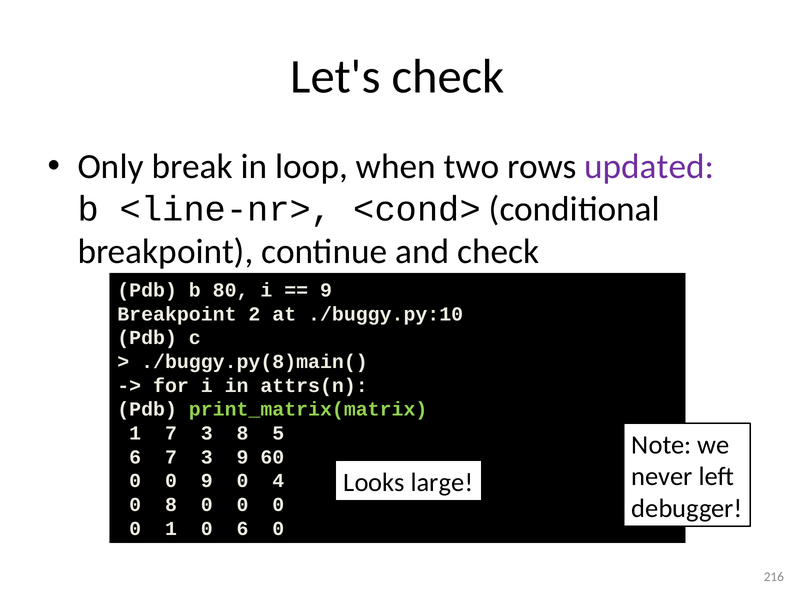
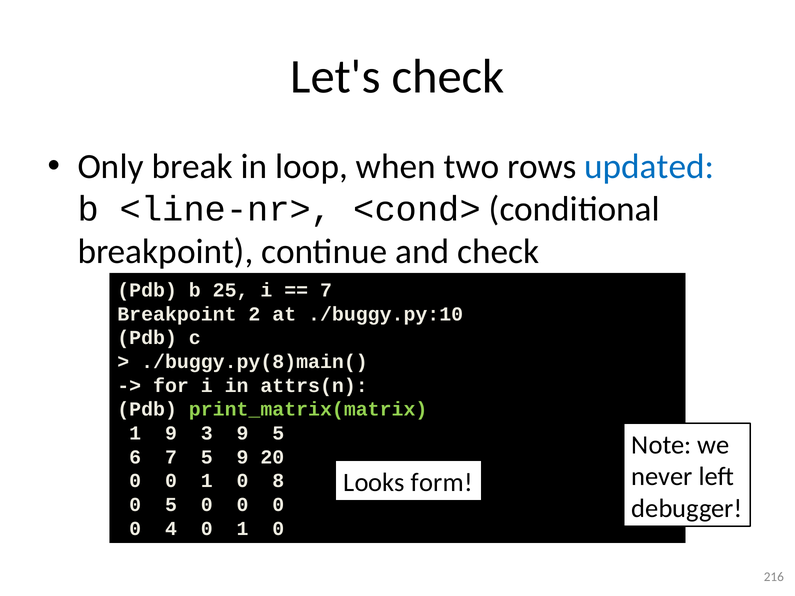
updated colour: purple -> blue (649, 167)
80: 80 -> 25 (231, 290)
9: 9 -> 7 (326, 290)
1 7: 7 -> 9 (171, 433)
3 8: 8 -> 9 (243, 433)
6 7 3: 3 -> 5 (207, 457)
60: 60 -> 20 (272, 457)
large: large -> form (442, 483)
0 0 9: 9 -> 1 (207, 481)
4: 4 -> 8 (278, 481)
0 8: 8 -> 5 (171, 505)
0 1: 1 -> 4 (171, 529)
6: 6 -> 1 (243, 529)
